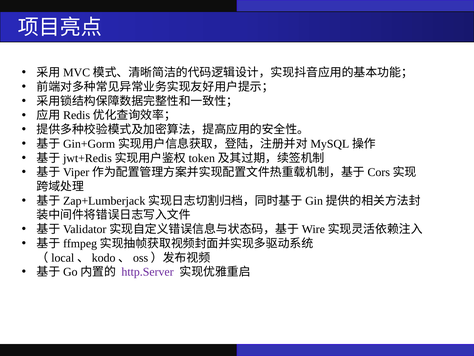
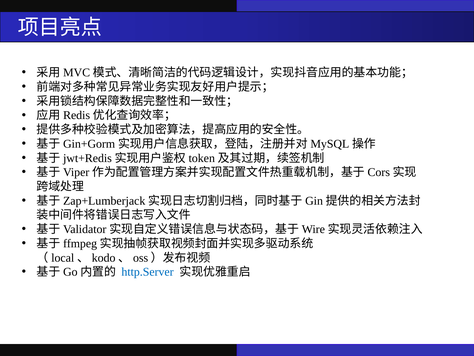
http.Server colour: purple -> blue (148, 272)
